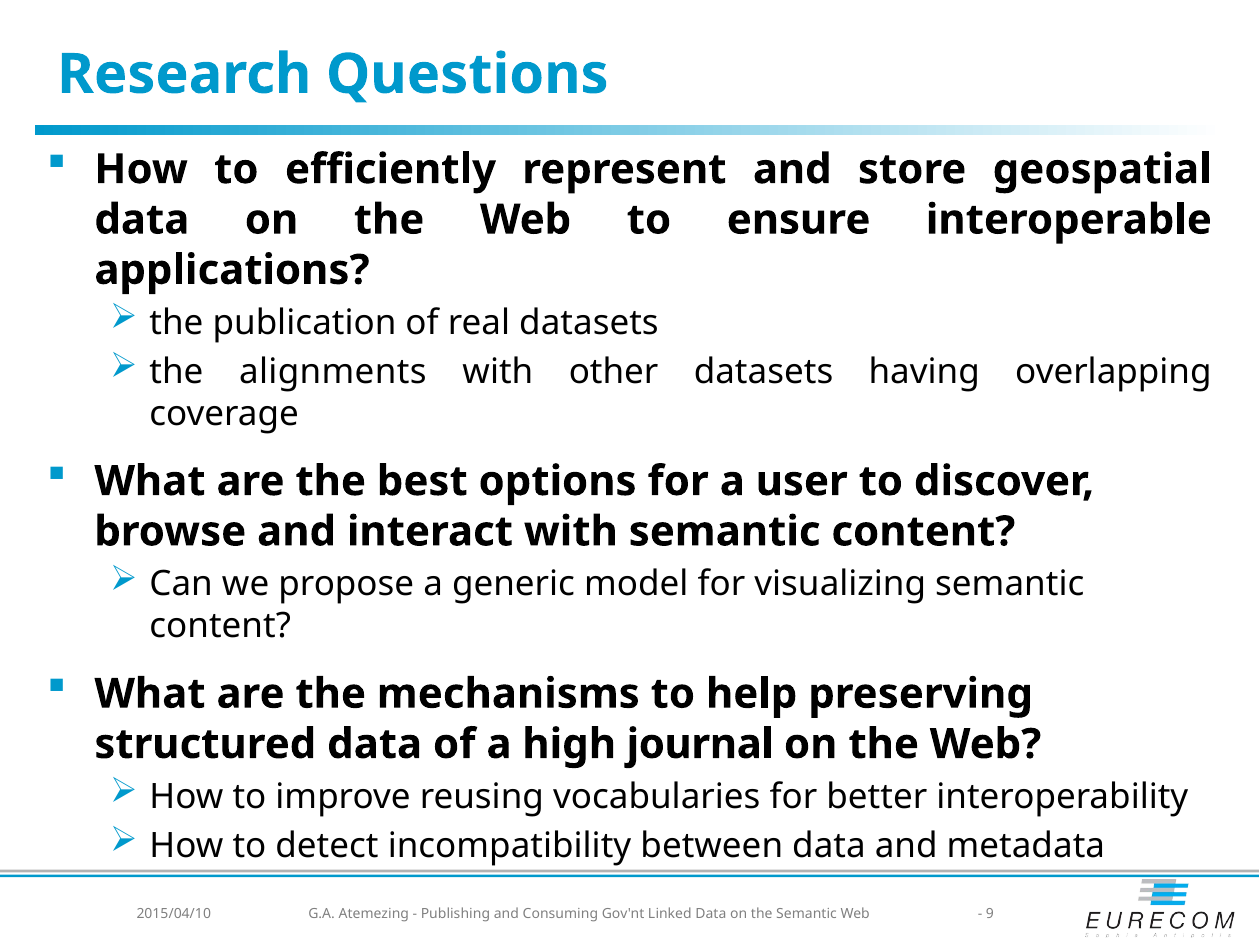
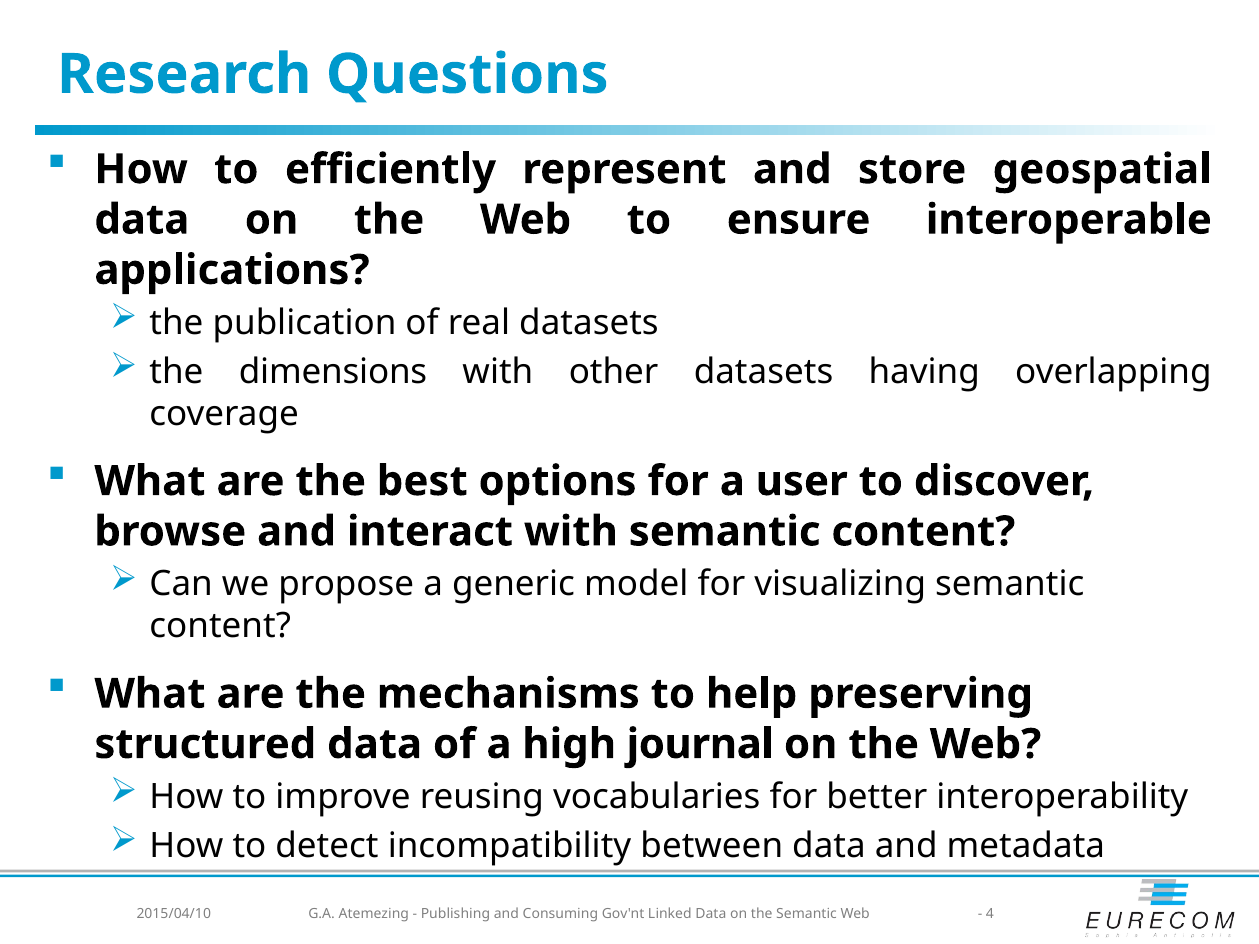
alignments: alignments -> dimensions (333, 372)
9: 9 -> 4 (990, 914)
